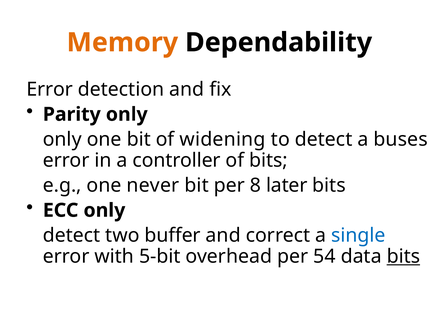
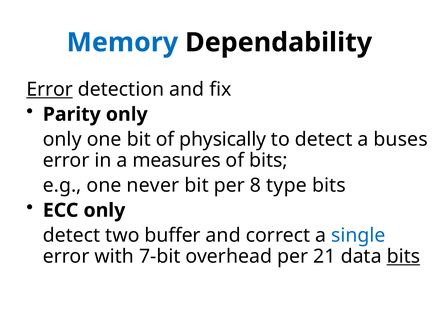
Memory colour: orange -> blue (122, 42)
Error underline: none -> present (50, 89)
widening: widening -> physically (223, 139)
controller: controller -> measures (177, 161)
later: later -> type (287, 186)
5-bit: 5-bit -> 7-bit (160, 257)
54: 54 -> 21 (324, 257)
